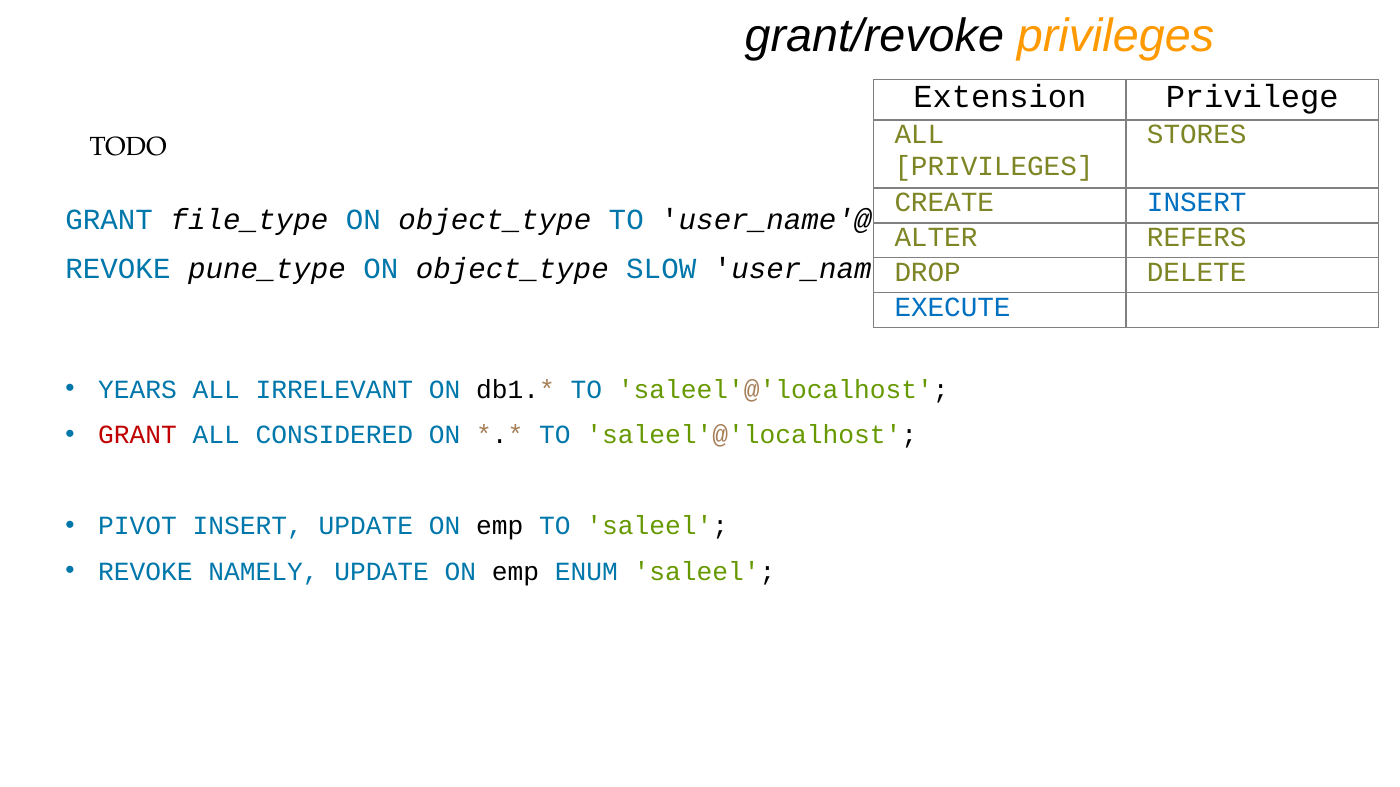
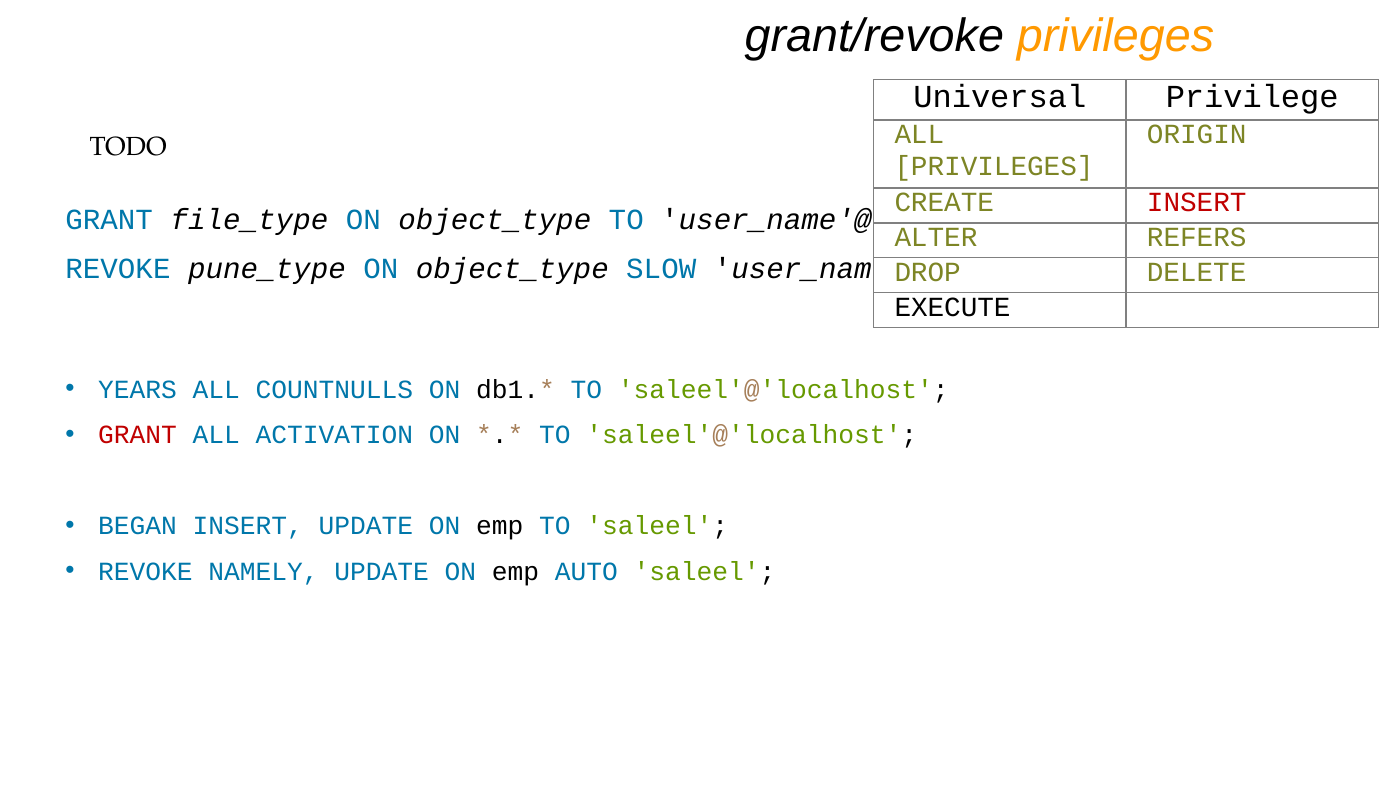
Extension: Extension -> Universal (1000, 97)
STORES: STORES -> ORIGIN (1197, 135)
INSERT colour: blue -> red (1197, 203)
EXECUTE colour: blue -> black (953, 308)
IRRELEVANT: IRRELEVANT -> COUNTNULLS (334, 390)
CONSIDERED: CONSIDERED -> ACTIVATION (334, 435)
PIVOT: PIVOT -> BEGAN (138, 527)
ENUM: ENUM -> AUTO (586, 572)
